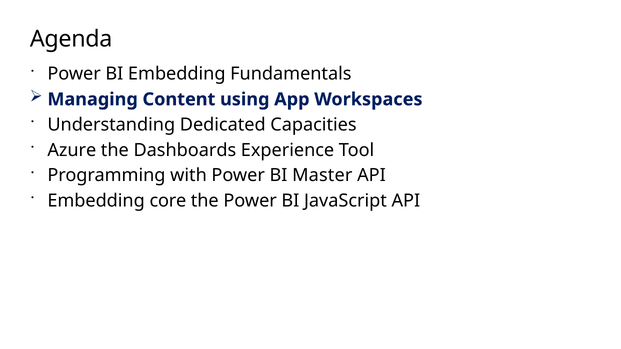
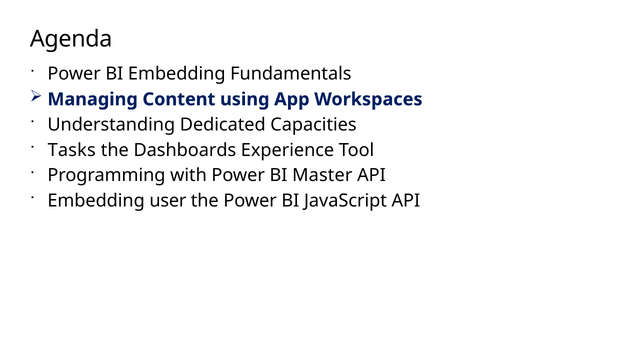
Azure: Azure -> Tasks (72, 150)
core: core -> user (168, 201)
